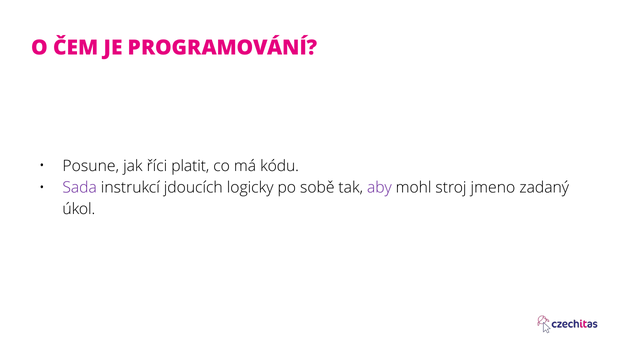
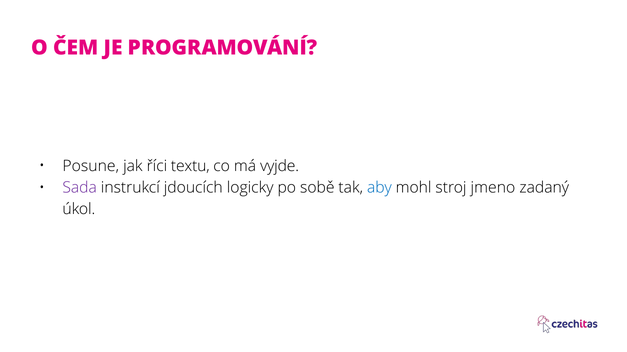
platit: platit -> textu (190, 166)
kódu: kódu -> vyjde (280, 166)
aby colour: purple -> blue (379, 188)
